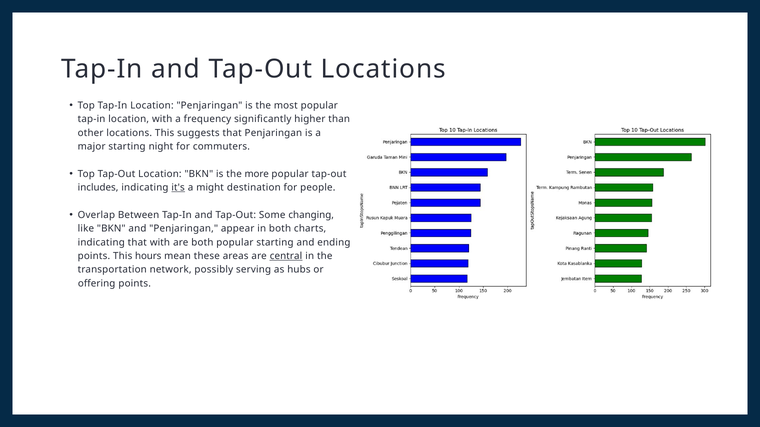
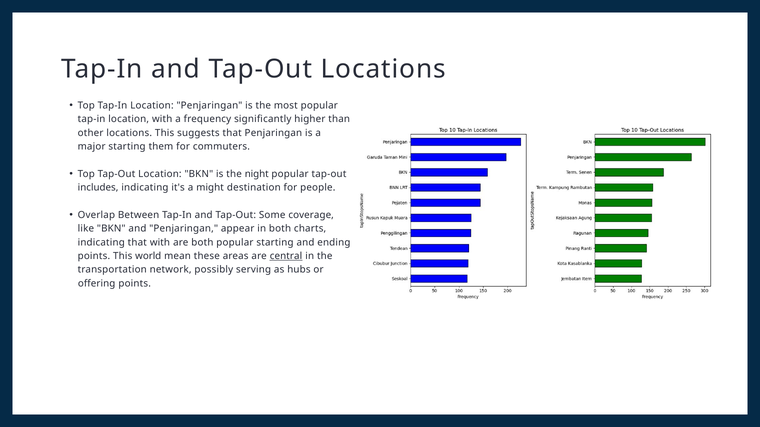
night: night -> them (161, 147)
more: more -> night (257, 174)
it's underline: present -> none (178, 188)
changing: changing -> coverage (311, 215)
hours: hours -> world (148, 256)
